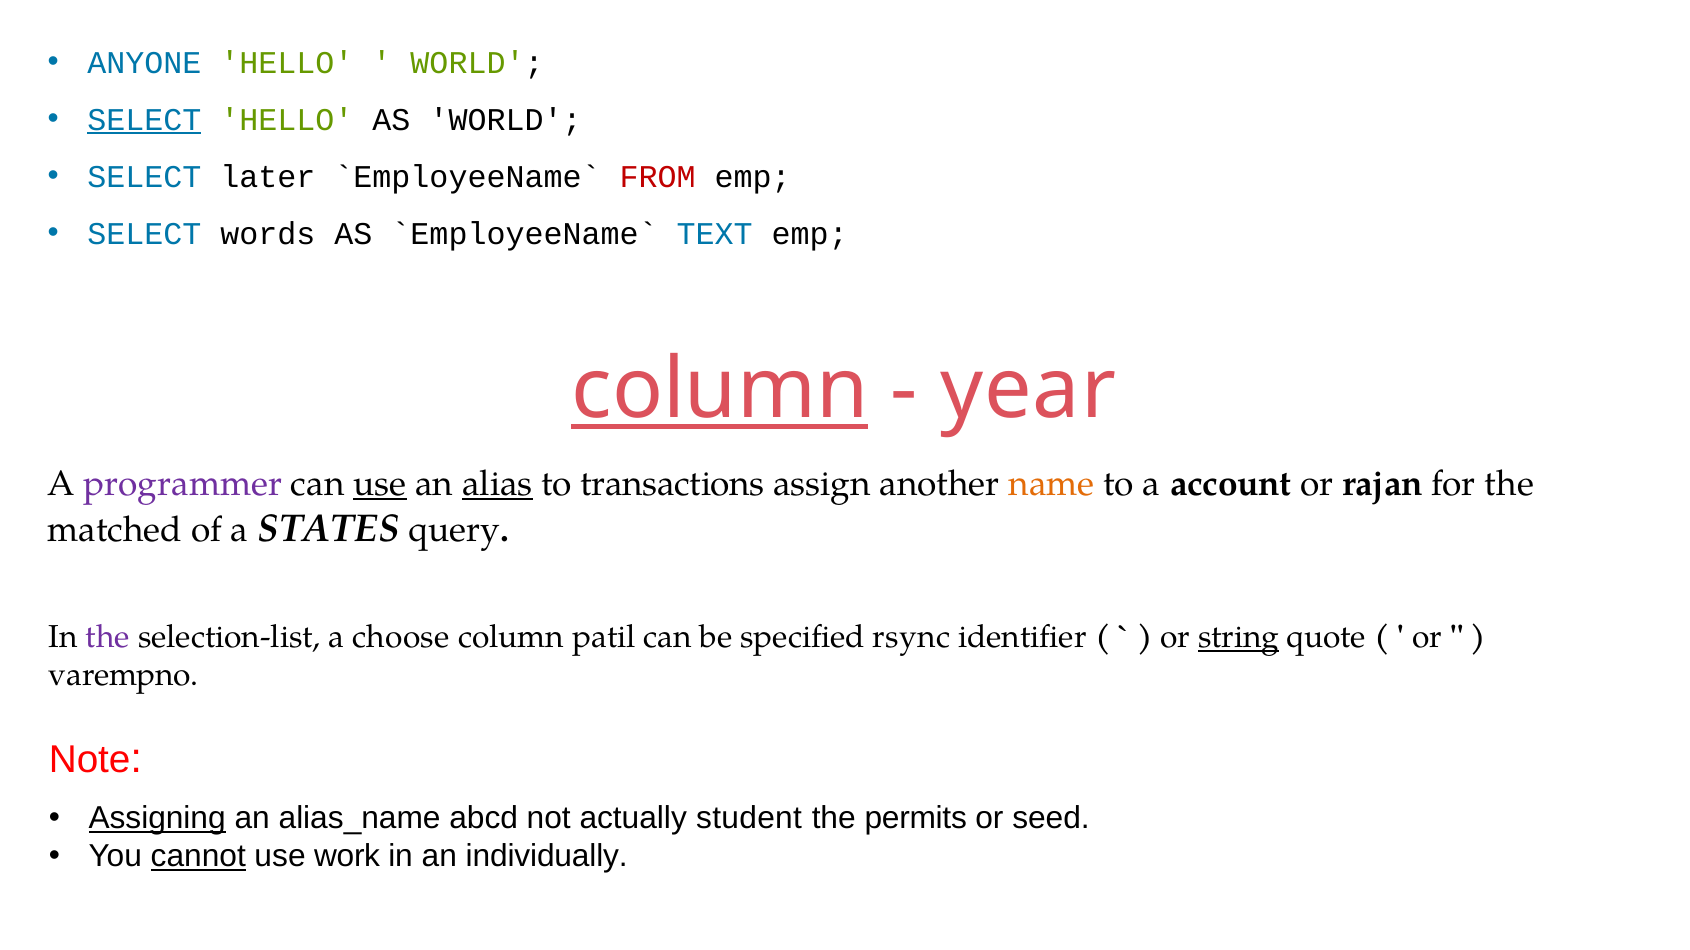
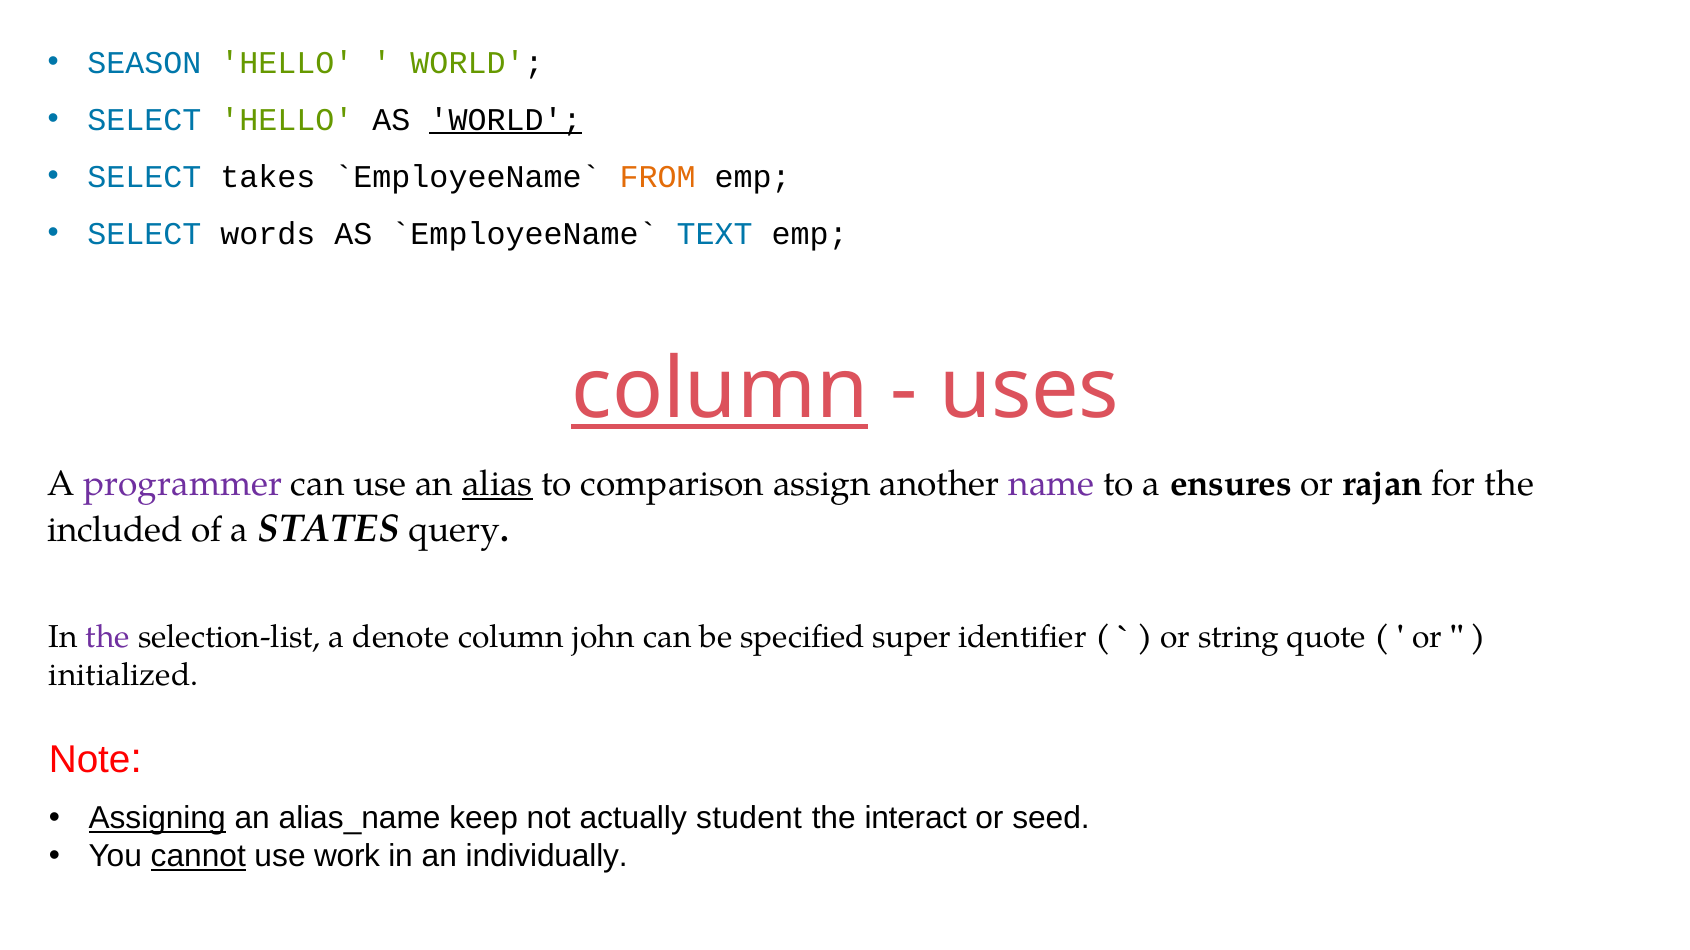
ANYONE: ANYONE -> SEASON (144, 63)
SELECT underline: present -> none (144, 120)
WORLD underline: none -> present (506, 120)
later: later -> takes (268, 177)
FROM colour: red -> orange (658, 177)
year: year -> uses (1029, 390)
use underline: present -> none (380, 484)
transactions: transactions -> comparison (673, 484)
name colour: orange -> purple (1052, 484)
account: account -> ensures (1231, 484)
matched: matched -> included (115, 530)
choose: choose -> denote (401, 637)
patil: patil -> john (604, 637)
rsync: rsync -> super (912, 637)
string underline: present -> none (1239, 637)
varempno: varempno -> initialized (124, 675)
abcd: abcd -> keep (484, 819)
permits: permits -> interact (916, 819)
